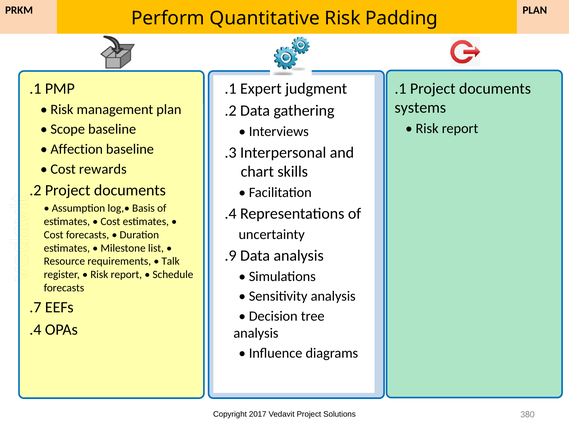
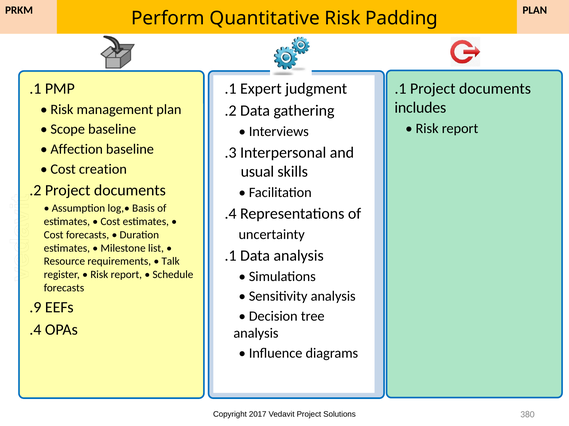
systems: systems -> includes (420, 108)
rewards: rewards -> creation (103, 169)
chart: chart -> usual (257, 172)
.9: .9 -> .1 (231, 256)
.7: .7 -> .9 (35, 308)
